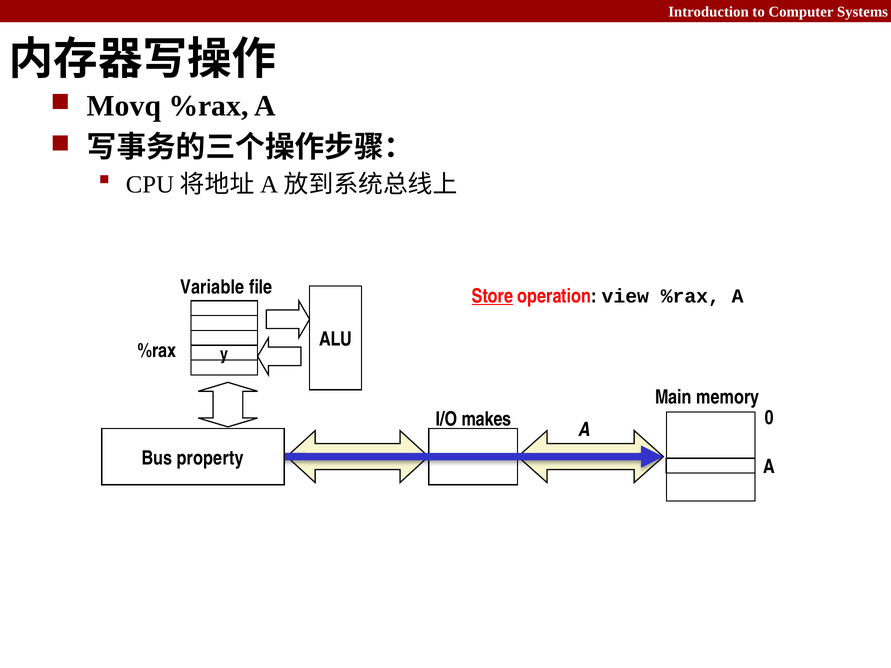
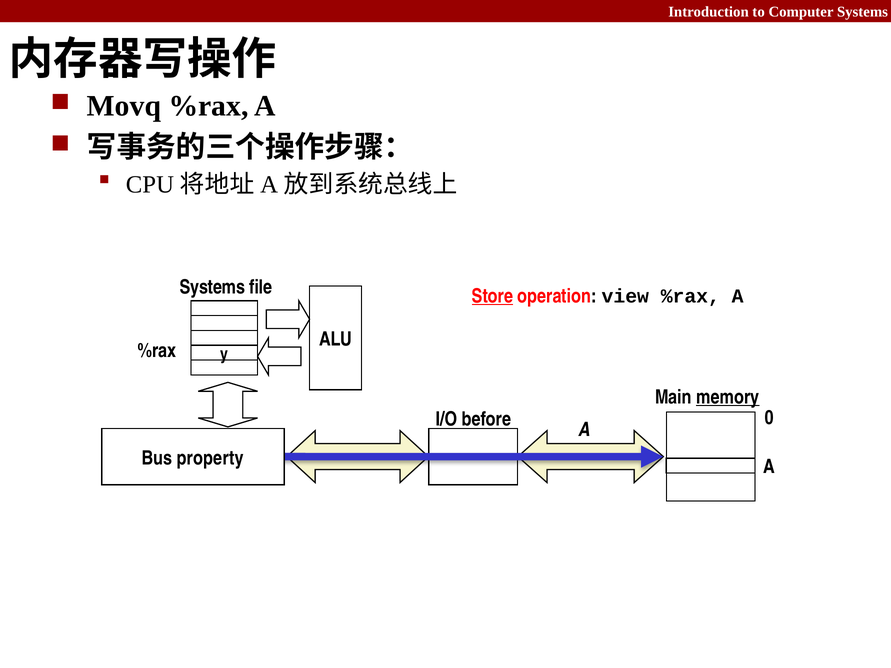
Variable: Variable -> Systems (212, 287)
memory underline: none -> present (728, 397)
makes: makes -> before (486, 419)
